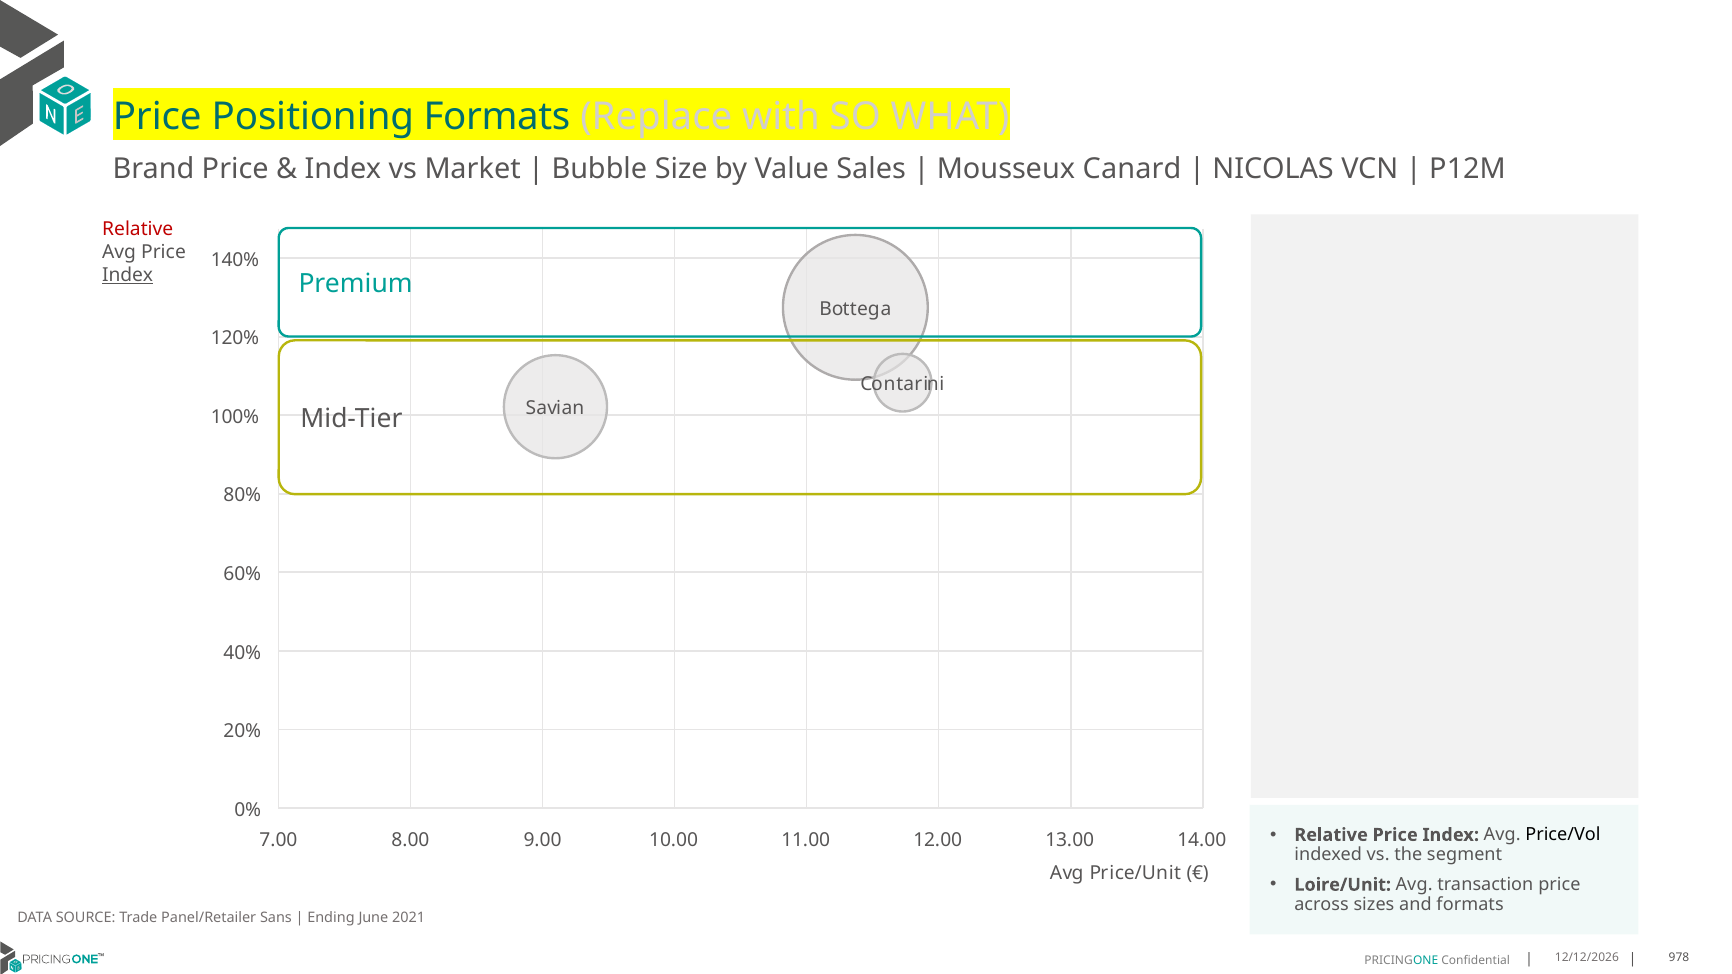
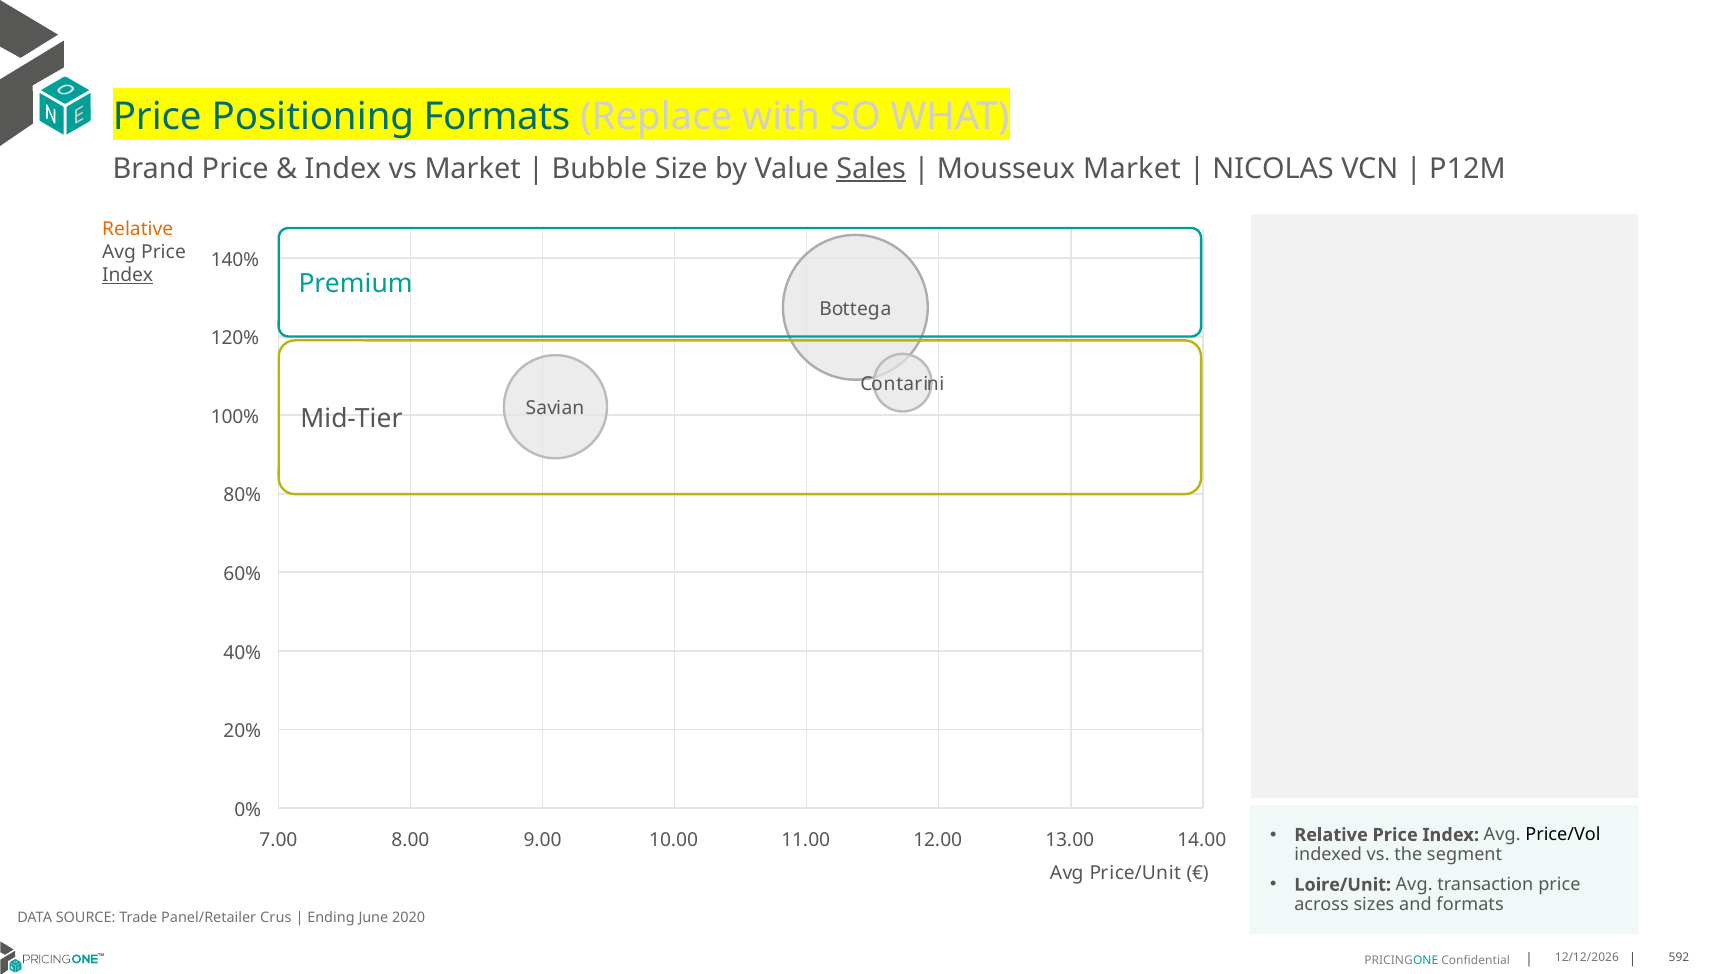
Sales underline: none -> present (871, 169)
Mousseux Canard: Canard -> Market (1132, 169)
Relative colour: red -> orange (138, 229)
Sans: Sans -> Crus (276, 918)
2021: 2021 -> 2020 (409, 918)
978: 978 -> 592 (1679, 958)
